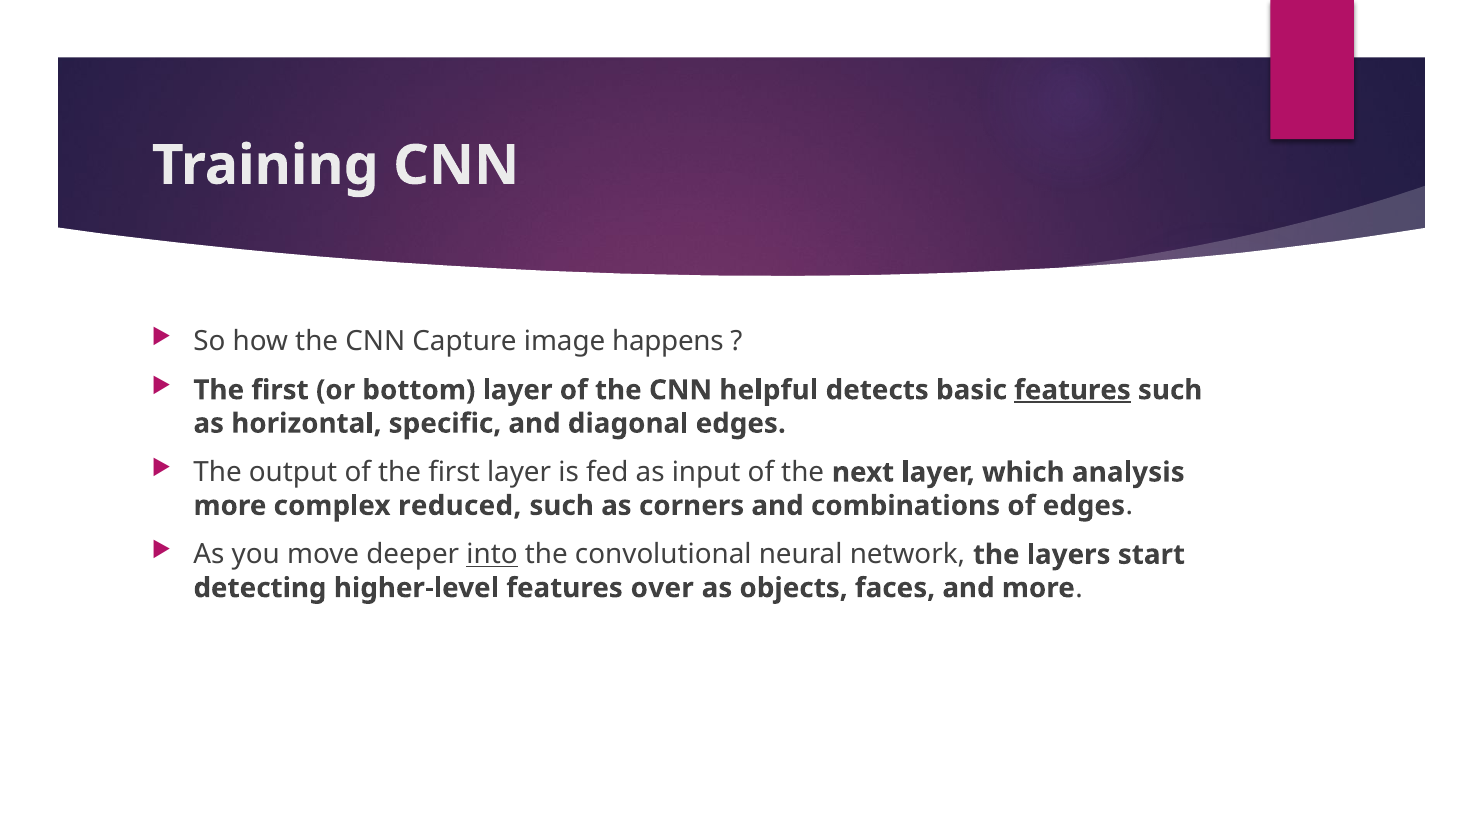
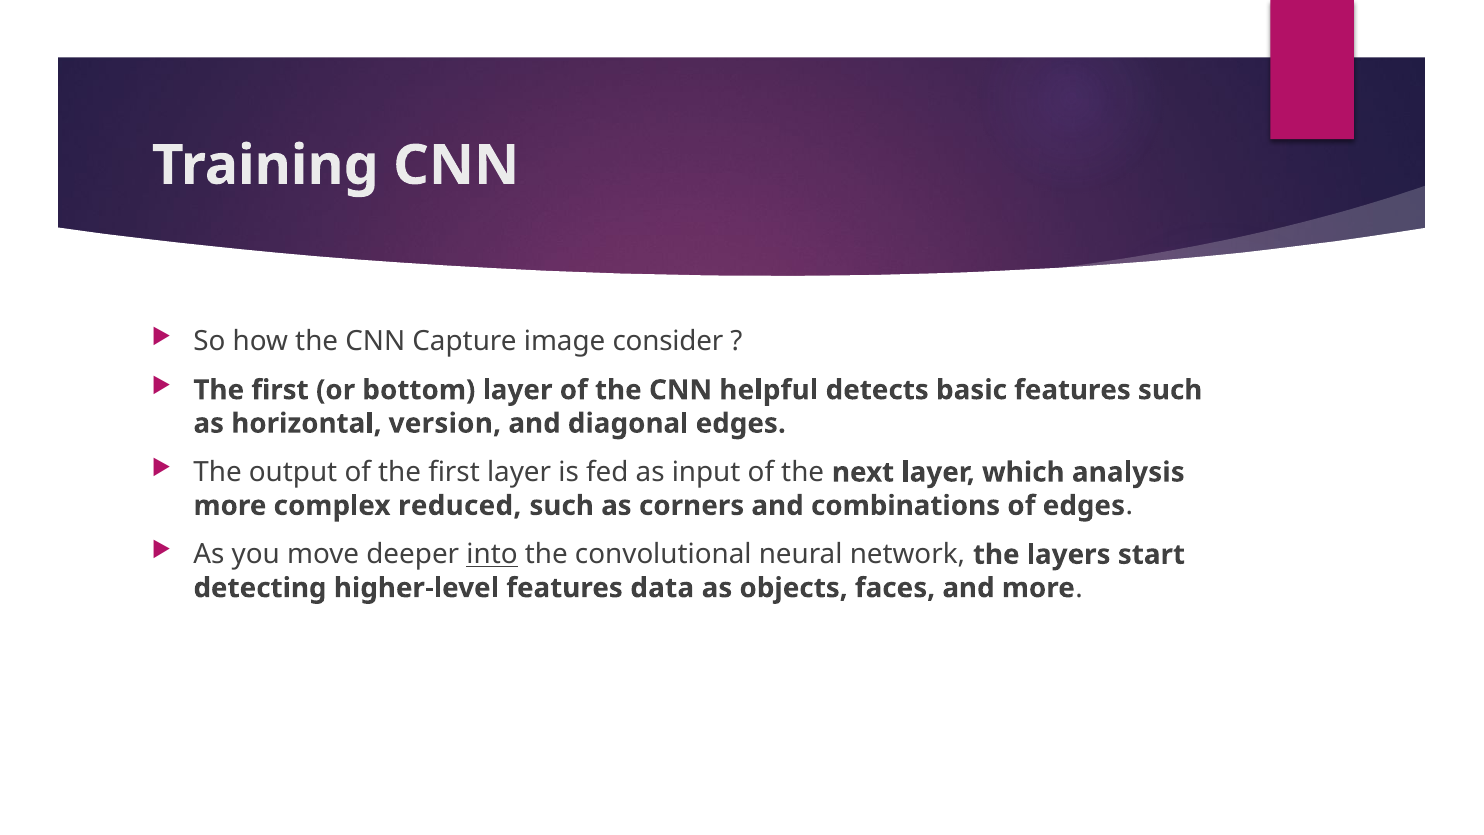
happens: happens -> consider (668, 341)
features underline: present -> none (1072, 390)
specific: specific -> version (445, 423)
over: over -> data (662, 588)
